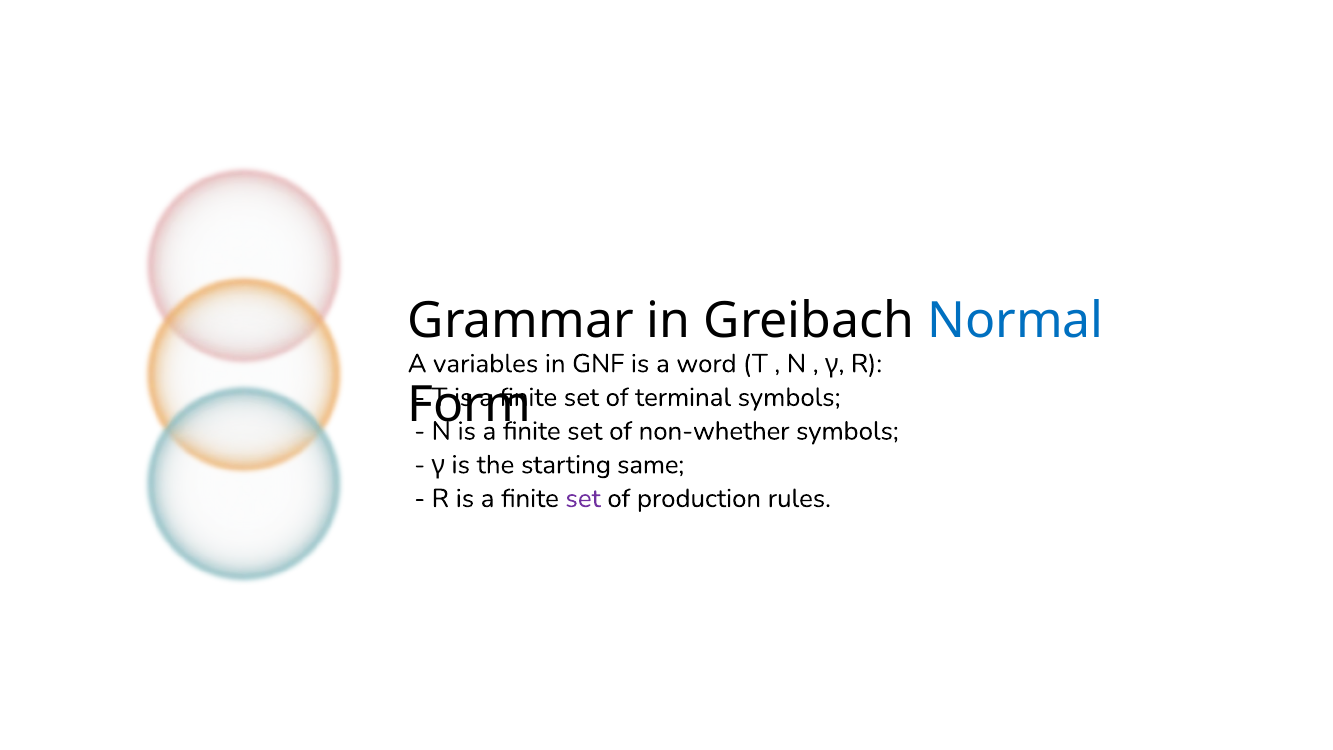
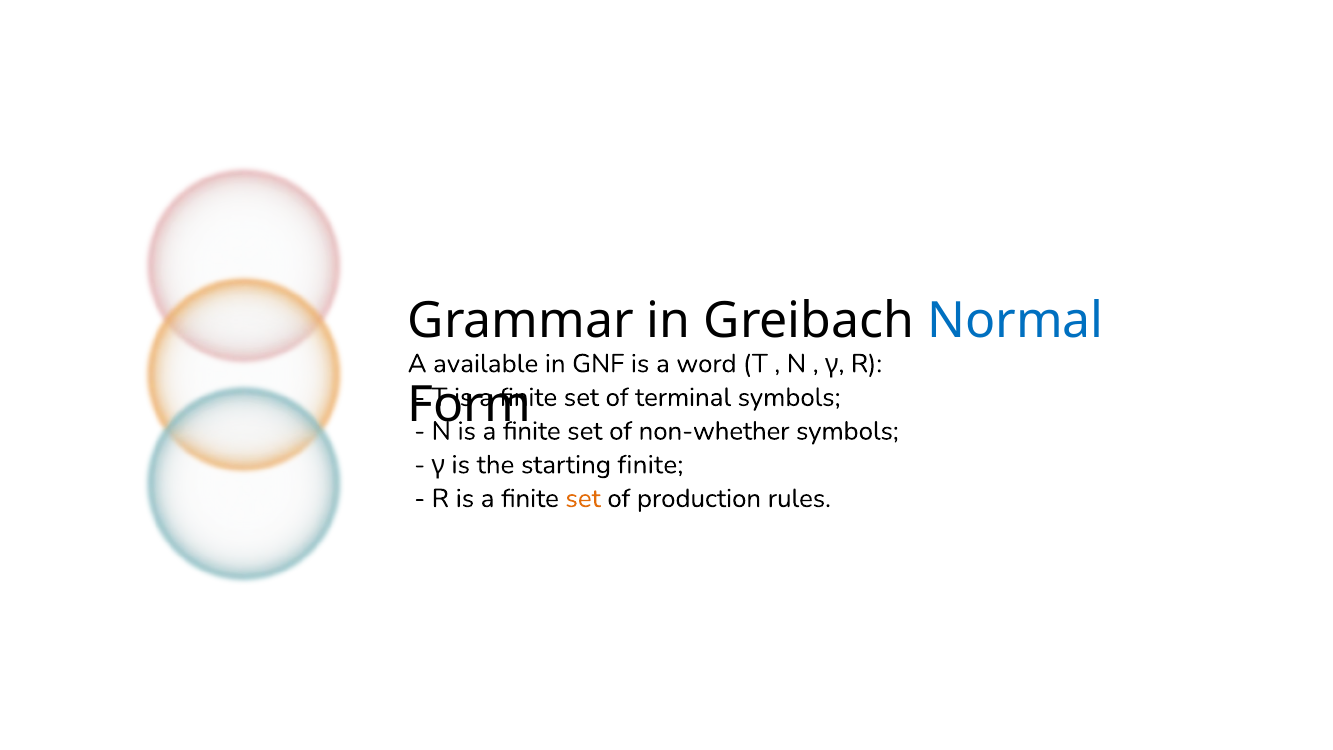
variables: variables -> available (486, 364)
starting same: same -> finite (650, 465)
set colour: purple -> orange (583, 498)
